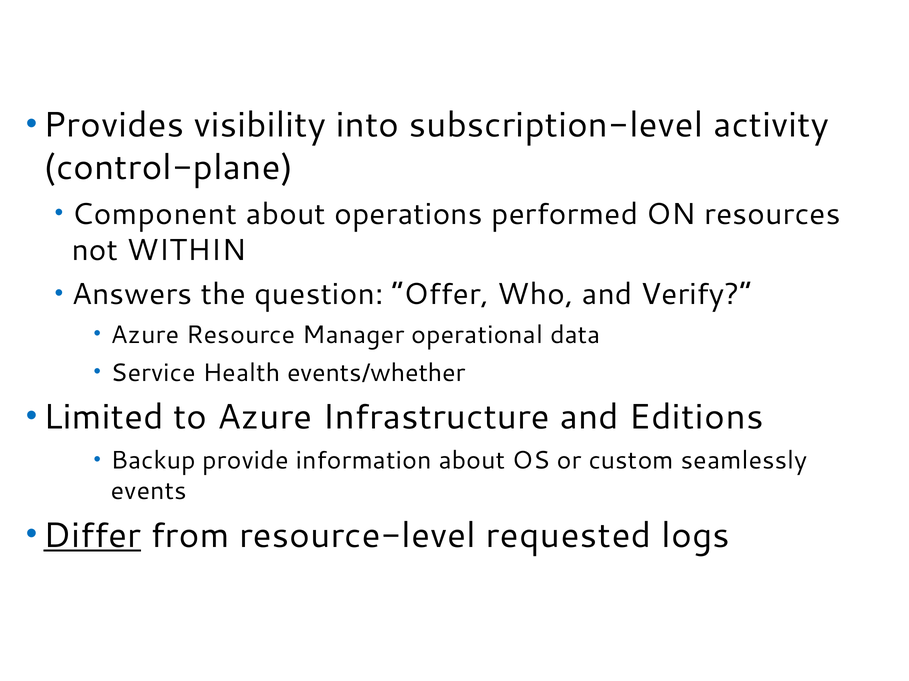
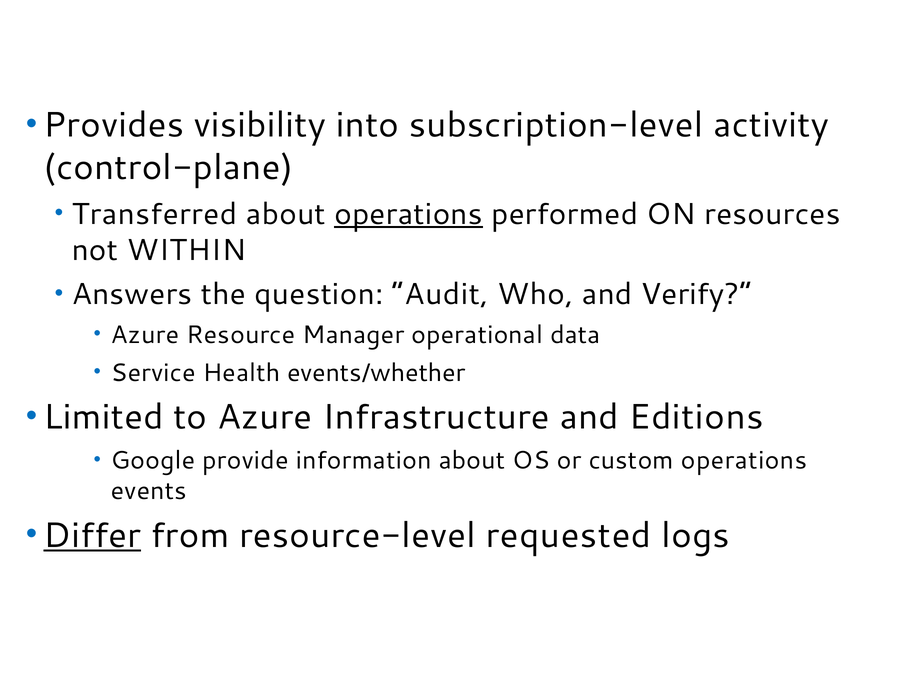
Component: Component -> Transferred (155, 214)
operations underline: none -> present (409, 214)
Offer: Offer -> Audit (440, 295)
Backup: Backup -> Google (153, 461)
custom seamlessly: seamlessly -> operations (744, 461)
